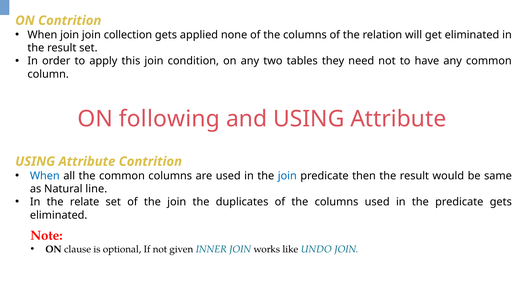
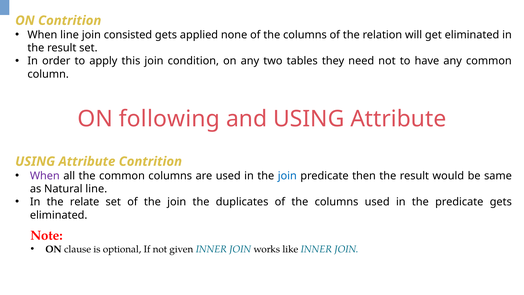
When join: join -> line (70, 35)
collection: collection -> consisted (128, 35)
When colour: blue -> purple (45, 176)
like UNDO: UNDO -> INNER (316, 249)
